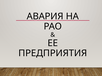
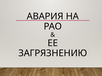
ПРЕДПРИЯТИЯ: ПРЕДПРИЯТИЯ -> ЗАГРЯЗНЕНИЮ (53, 53)
